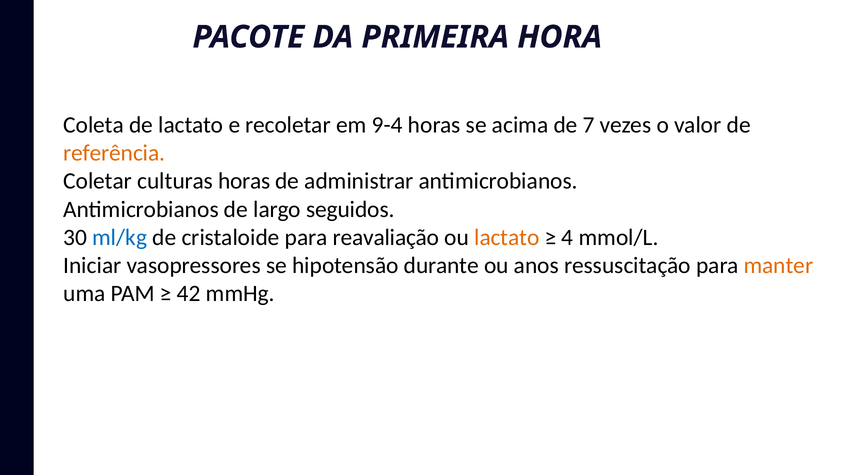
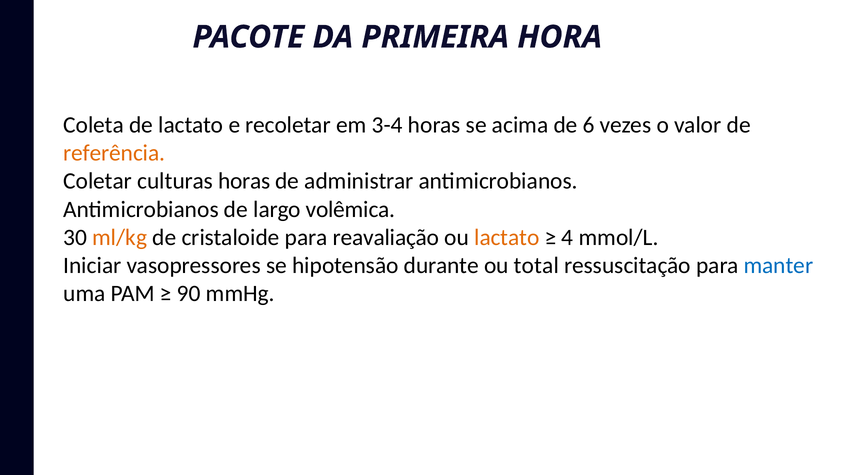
9-4: 9-4 -> 3-4 (387, 125)
7: 7 -> 6 (589, 125)
seguidos: seguidos -> volêmica (350, 209)
ml/kg colour: blue -> orange (120, 237)
anos: anos -> total (536, 265)
manter colour: orange -> blue (778, 265)
42: 42 -> 90 (189, 294)
